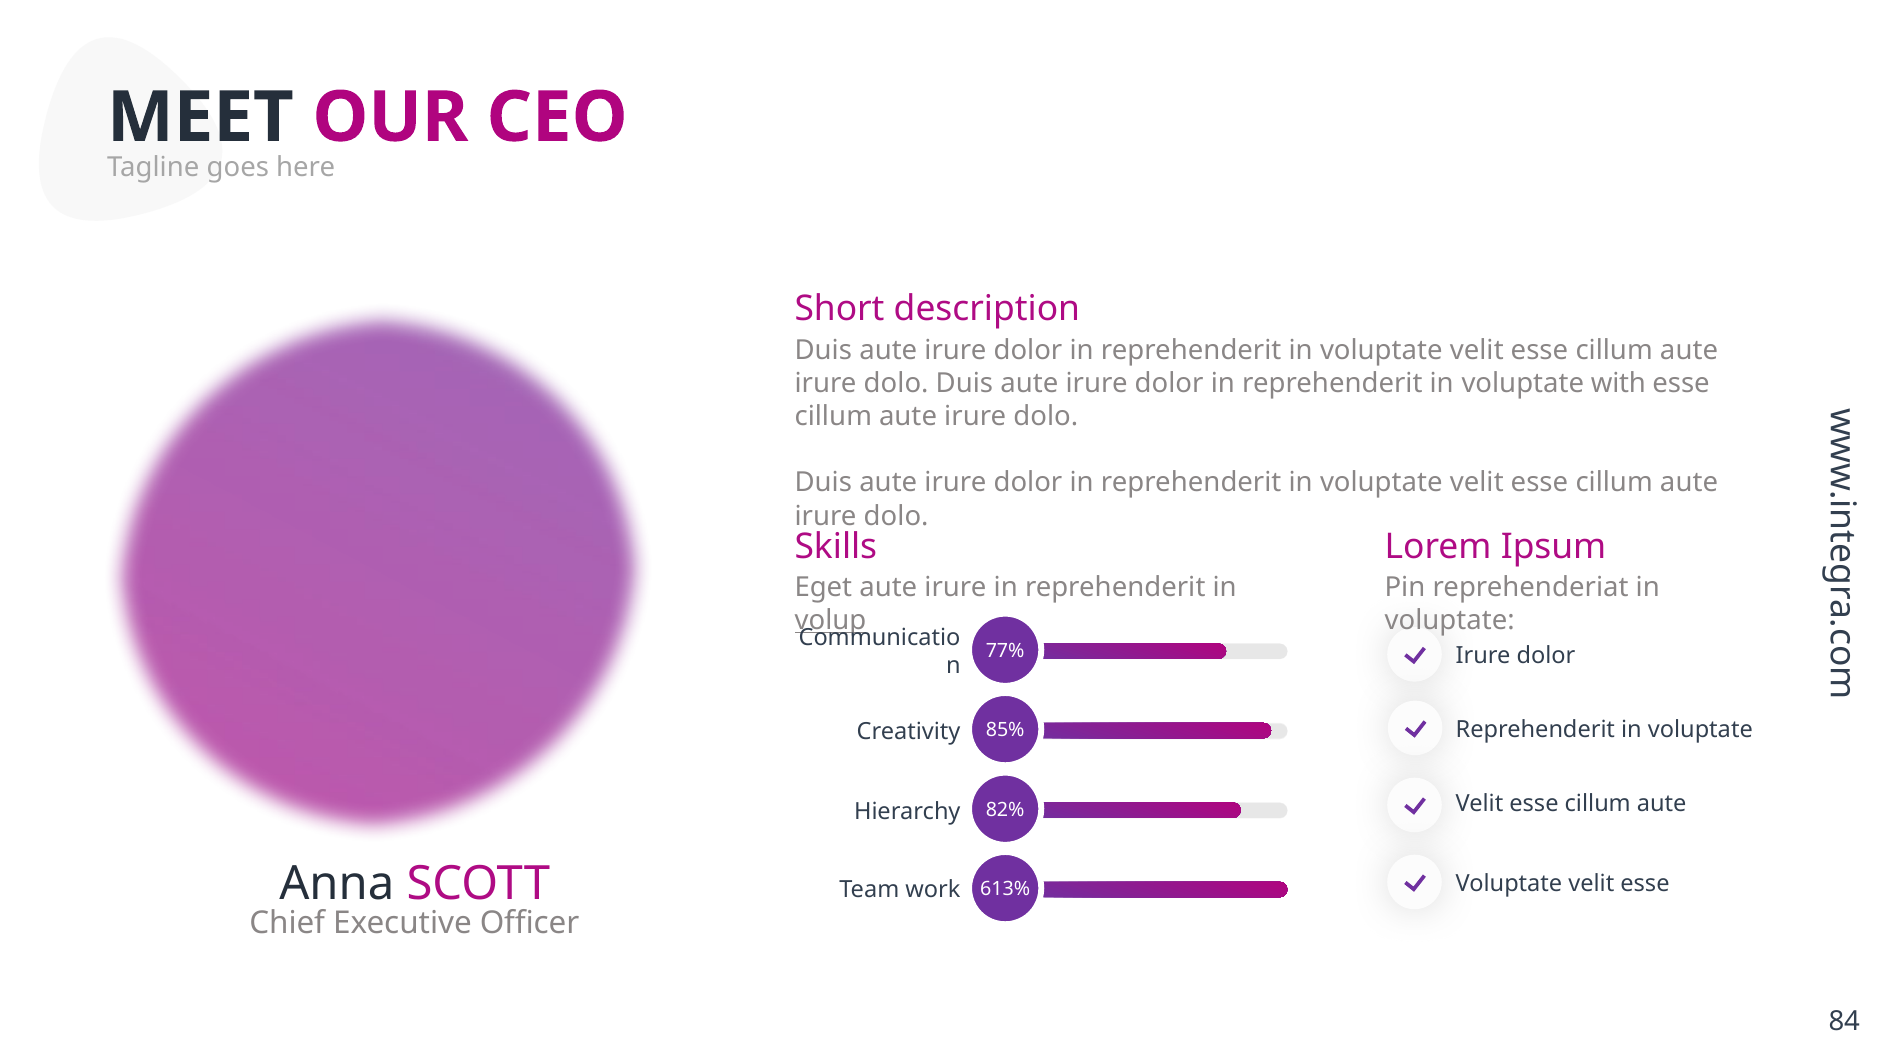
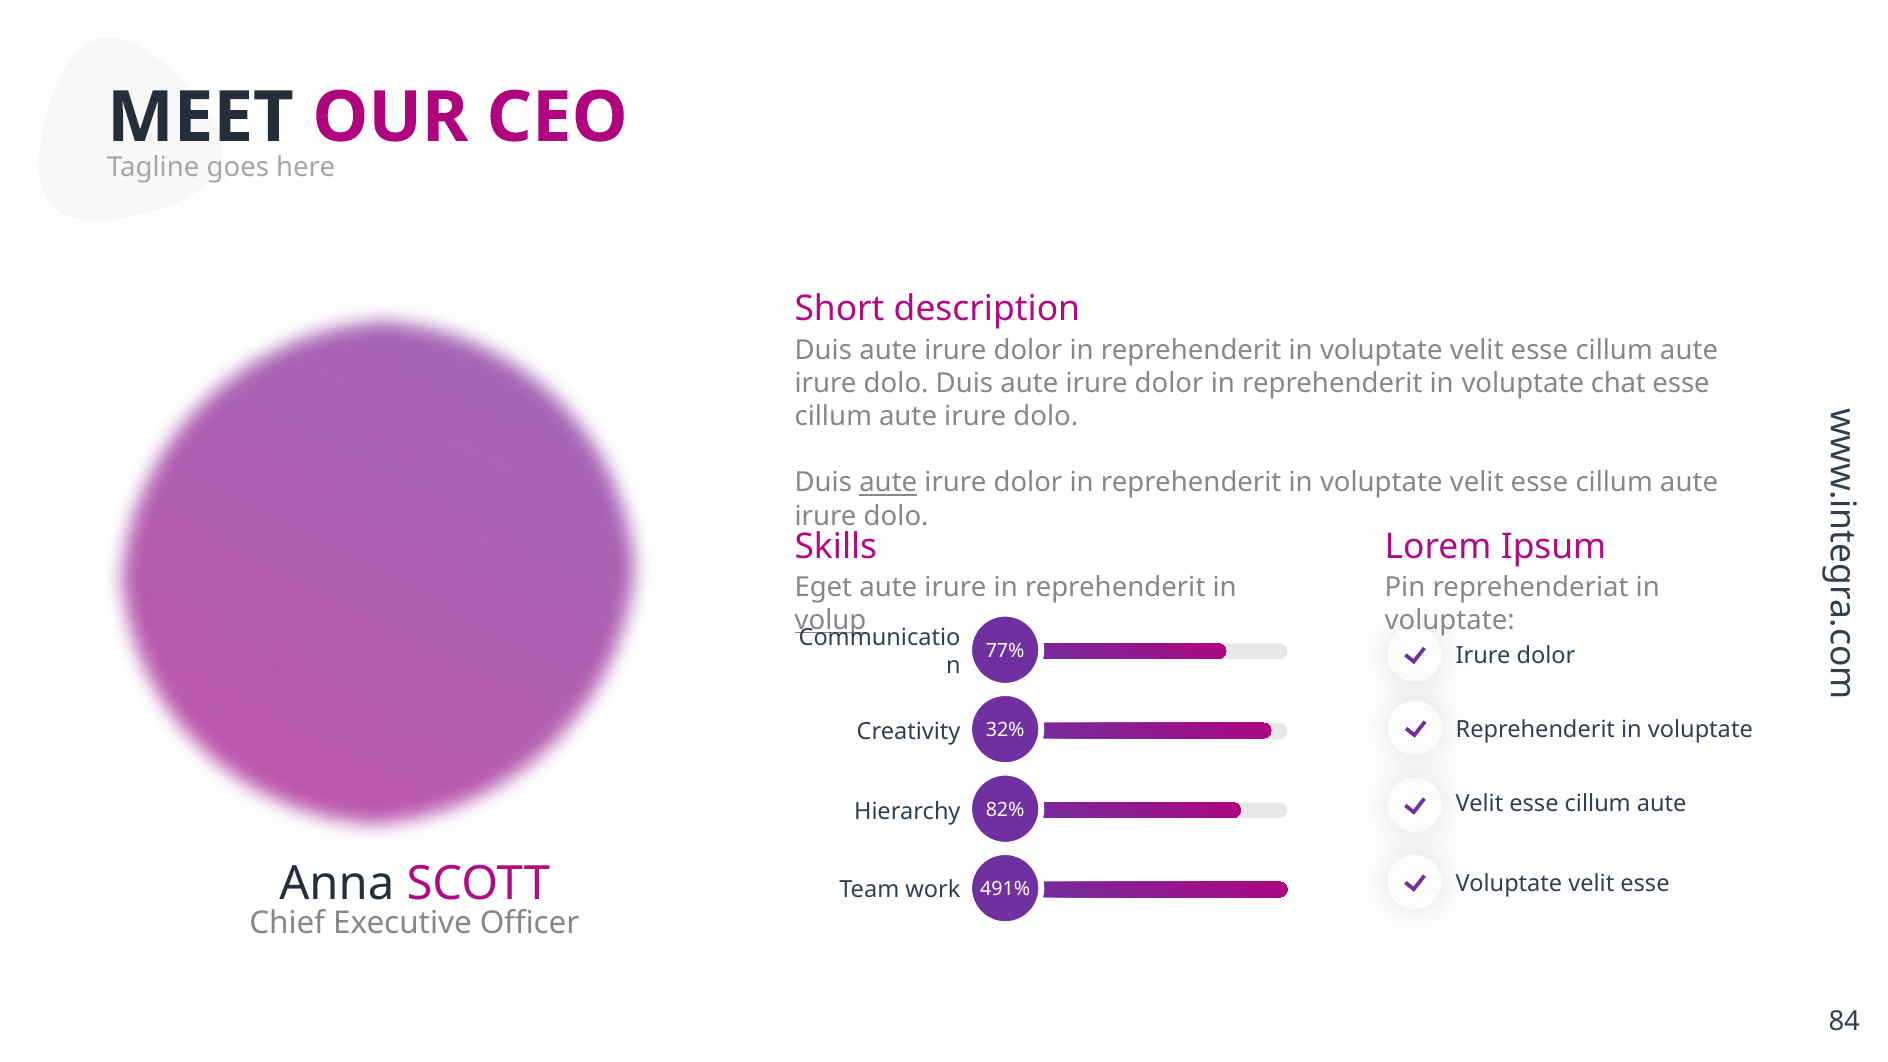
with: with -> chat (1618, 384)
aute underline: none -> present (888, 483)
85%: 85% -> 32% (1005, 730)
613%: 613% -> 491% (1005, 889)
